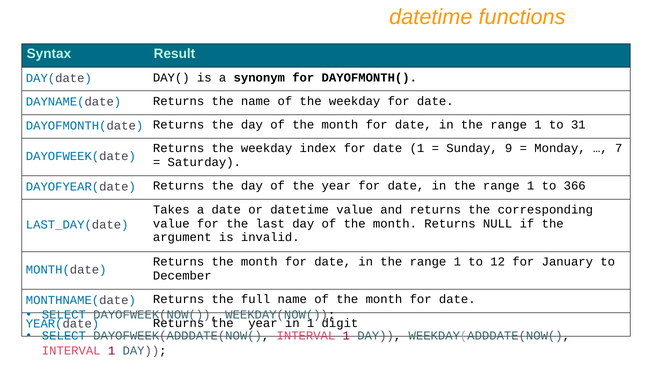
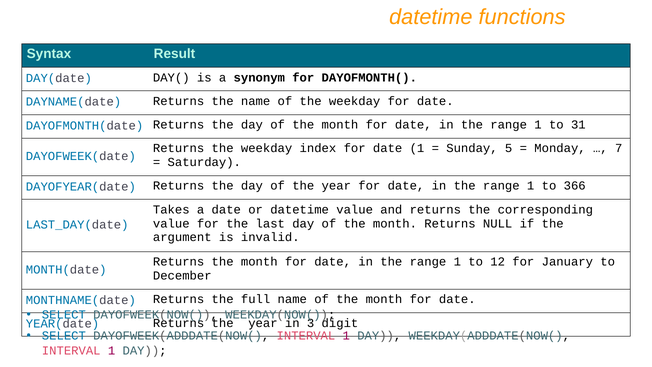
9: 9 -> 5 (509, 148)
in 1: 1 -> 3 (311, 323)
